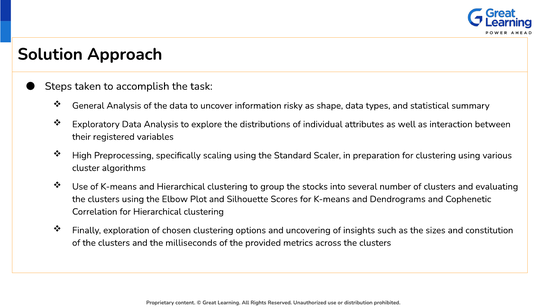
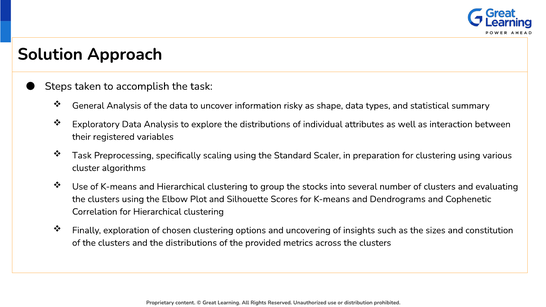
High: High -> Task (82, 155)
and the milliseconds: milliseconds -> distributions (191, 243)
